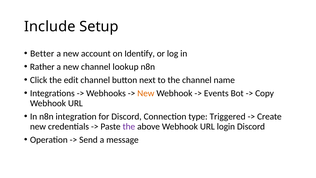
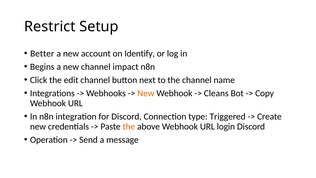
Include: Include -> Restrict (50, 27)
Rather: Rather -> Begins (42, 67)
lookup: lookup -> impact (126, 67)
Events: Events -> Cleans (216, 93)
the colour: purple -> orange (129, 126)
